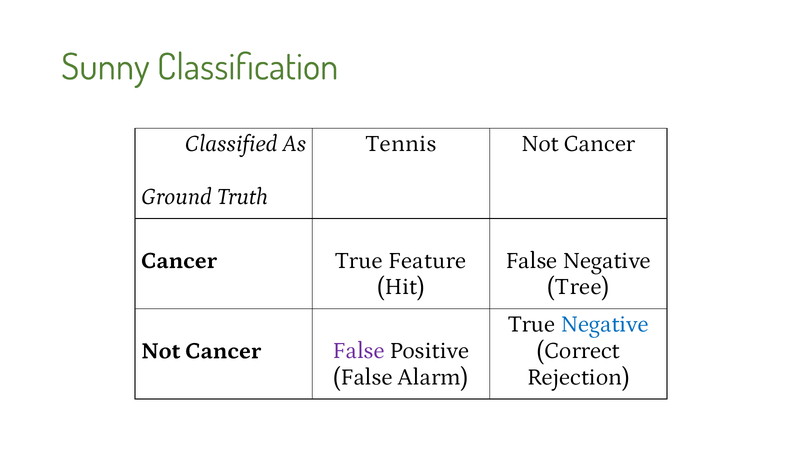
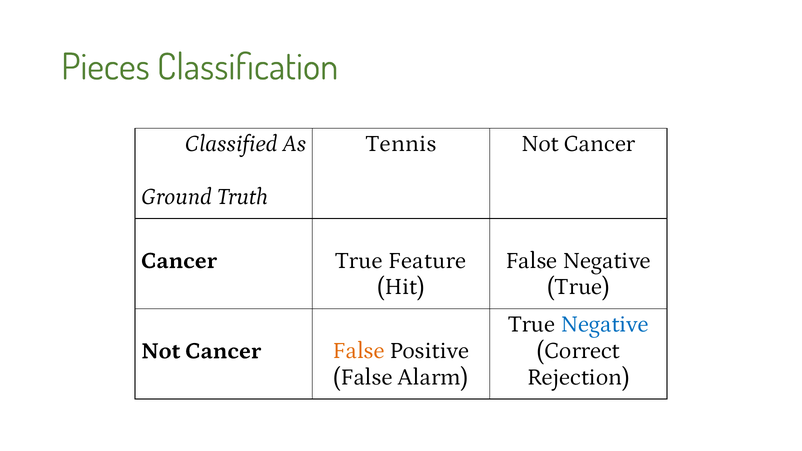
Sunny: Sunny -> Pieces (105, 67)
Tree: Tree -> True (578, 287)
False colour: purple -> orange (359, 351)
